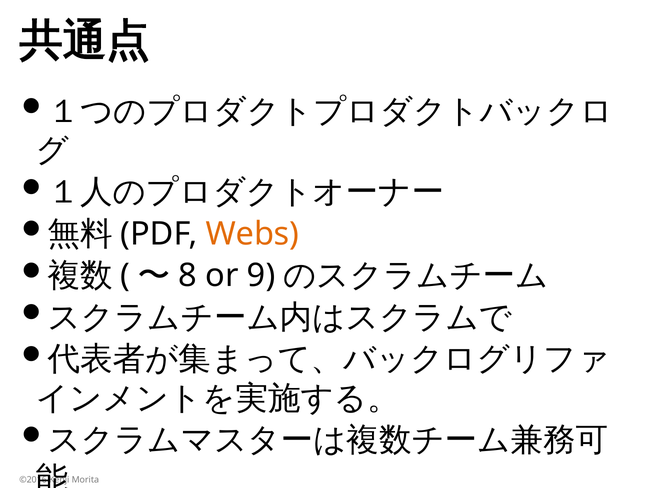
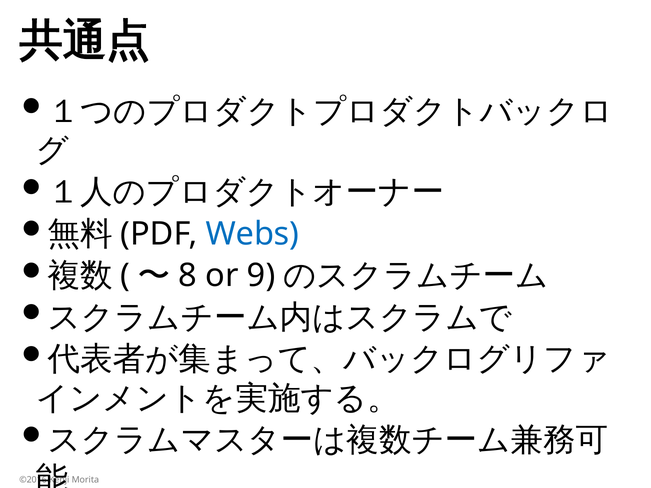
Webs colour: orange -> blue (252, 234)
